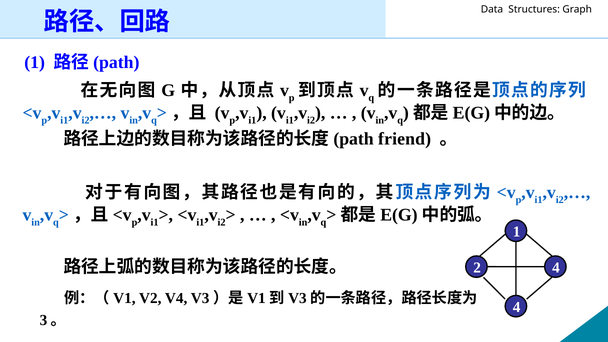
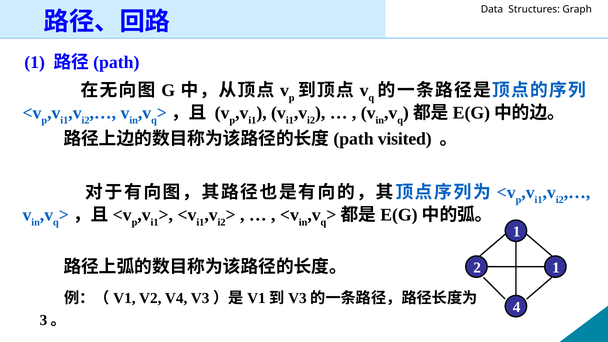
friend: friend -> visited (405, 139)
2 4: 4 -> 1 (556, 268)
